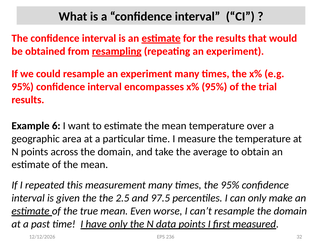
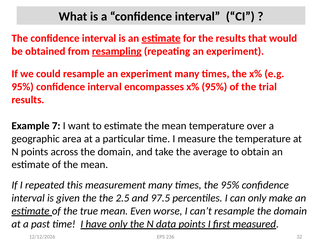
6: 6 -> 7 (56, 126)
